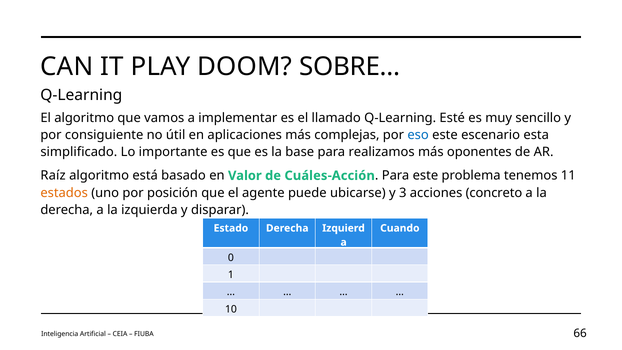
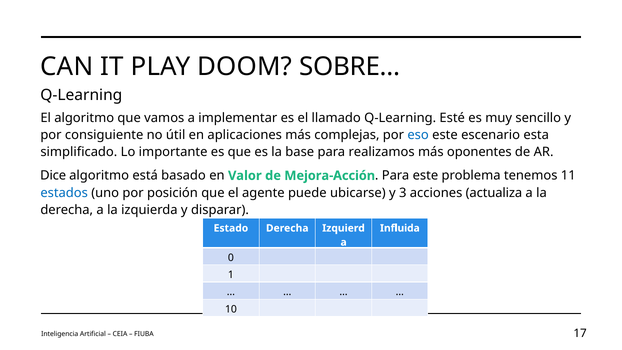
Raíz: Raíz -> Dice (53, 176)
Cuáles-Acción: Cuáles-Acción -> Mejora-Acción (330, 176)
estados colour: orange -> blue (64, 193)
concreto: concreto -> actualiza (494, 193)
Cuando: Cuando -> Influida (400, 228)
66: 66 -> 17 (580, 333)
